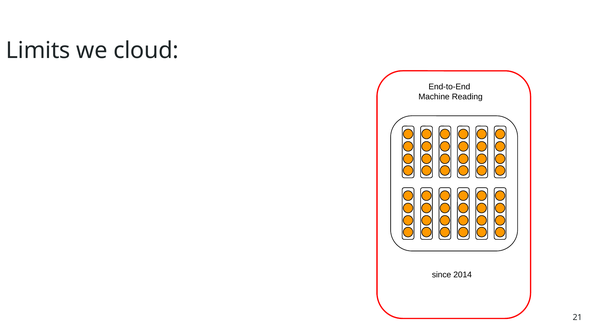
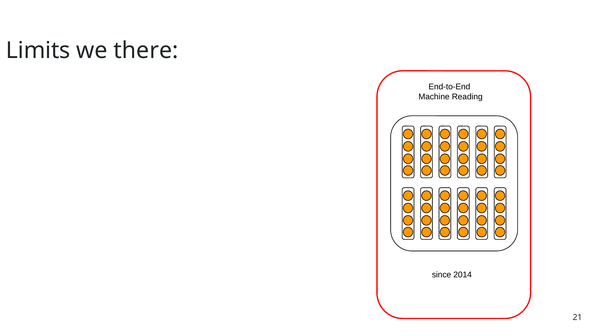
cloud: cloud -> there (146, 50)
